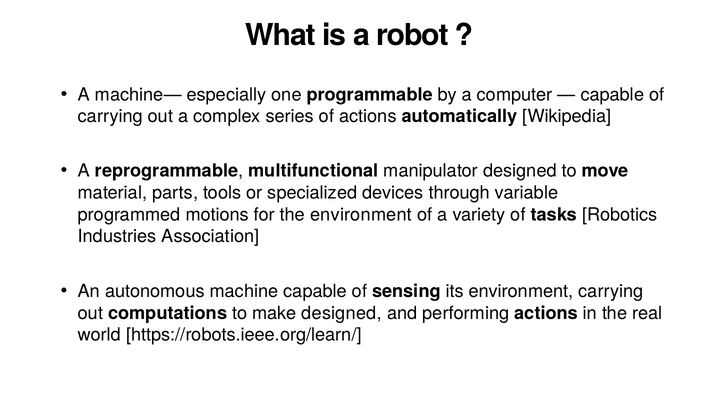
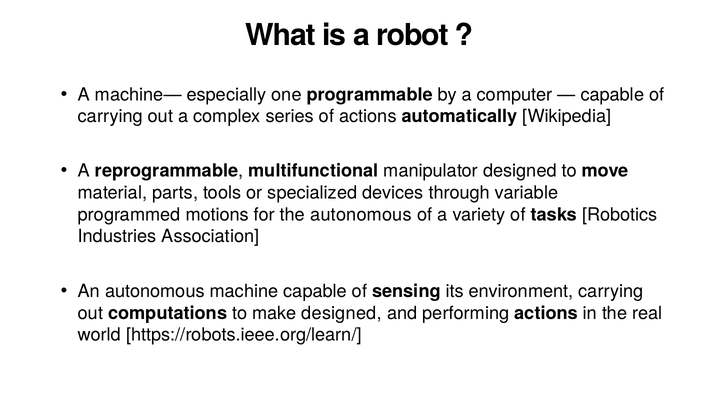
the environment: environment -> autonomous (361, 215)
